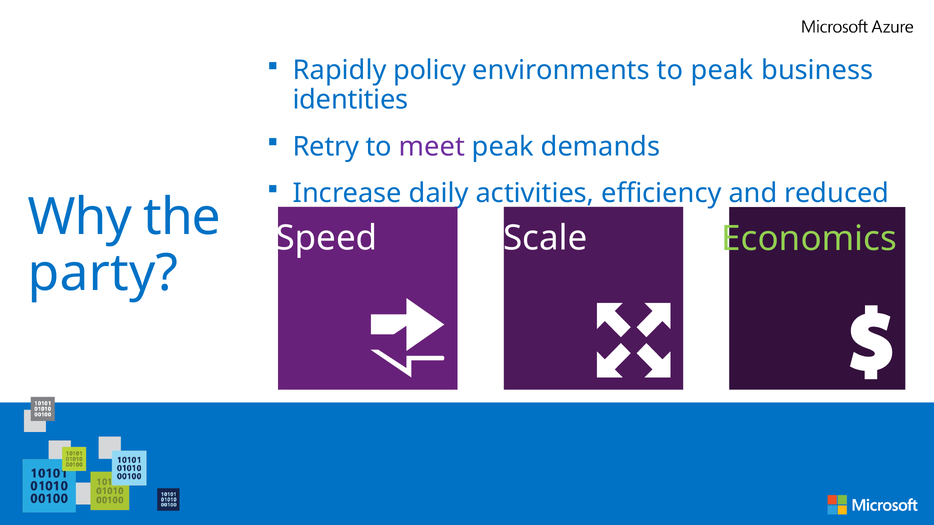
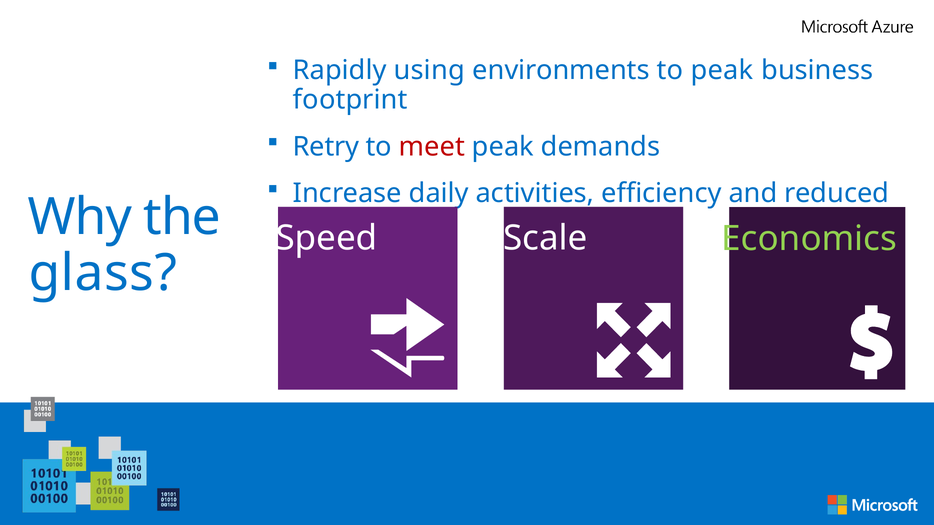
policy: policy -> using (429, 70)
identities: identities -> footprint (350, 100)
meet colour: purple -> red (432, 147)
party: party -> glass (103, 273)
